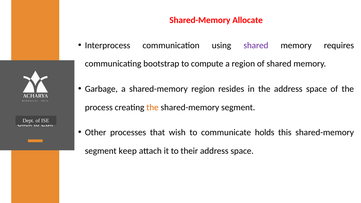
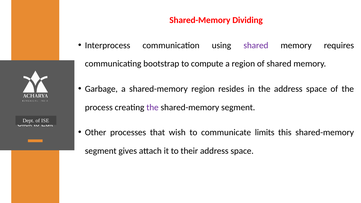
Allocate: Allocate -> Dividing (248, 20)
the colour: orange -> purple (152, 107)
holds: holds -> limits (265, 132)
keep: keep -> gives (128, 151)
